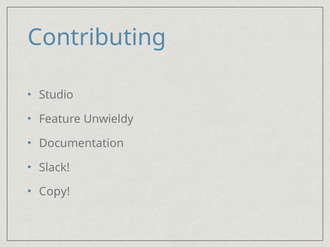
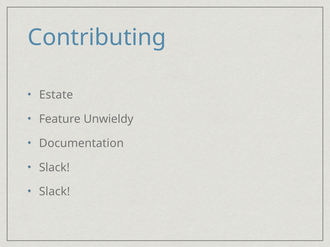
Studio: Studio -> Estate (56, 95)
Copy: Copy -> Slack (55, 192)
